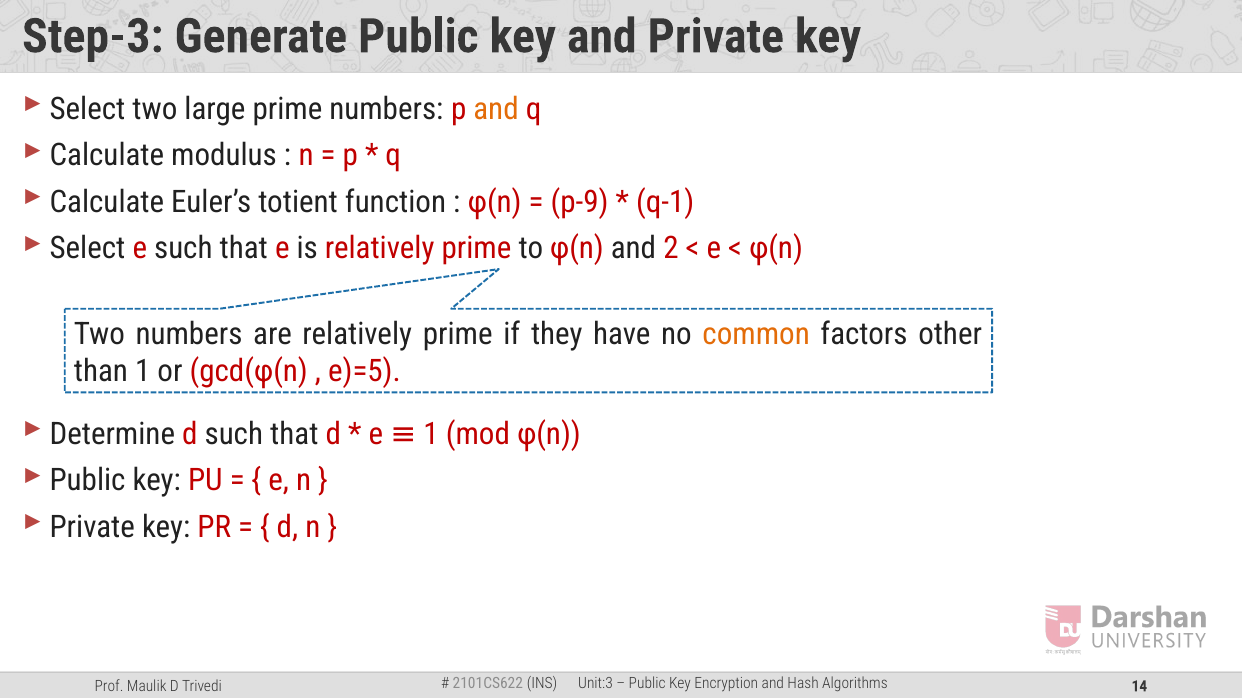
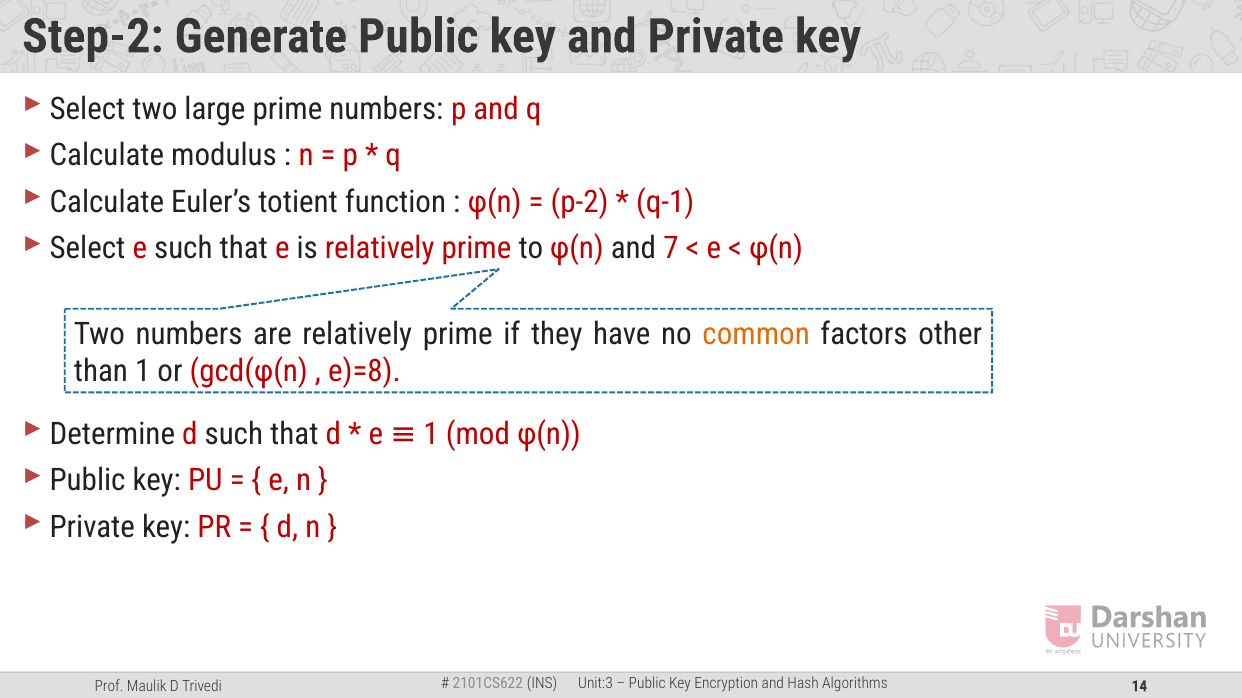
Step-3: Step-3 -> Step-2 (93, 37)
and colour: orange -> red (496, 109)
p-9: p-9 -> p-2 (580, 202)
2: 2 -> 7 (671, 249)
e)=5: e)=5 -> e)=8 (364, 372)
